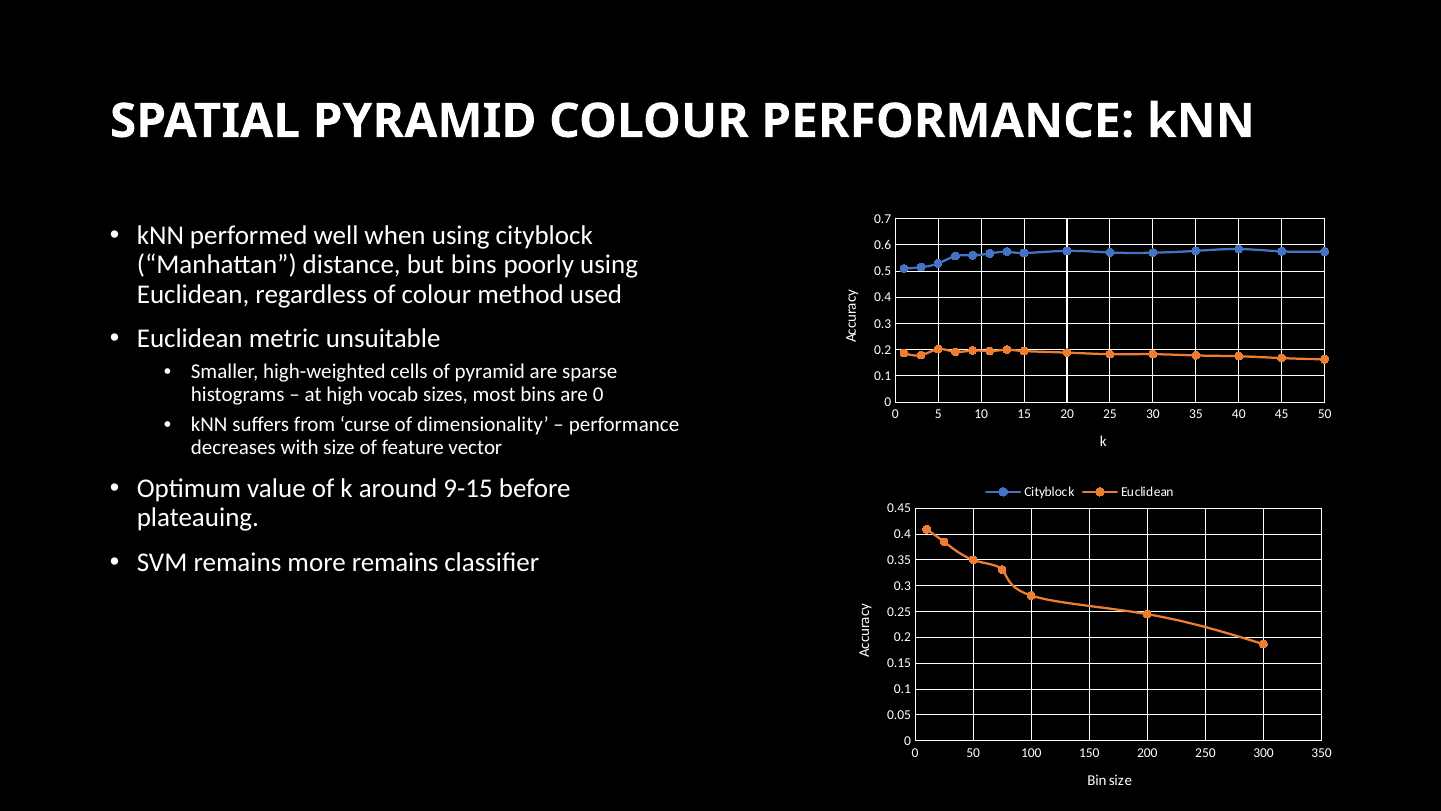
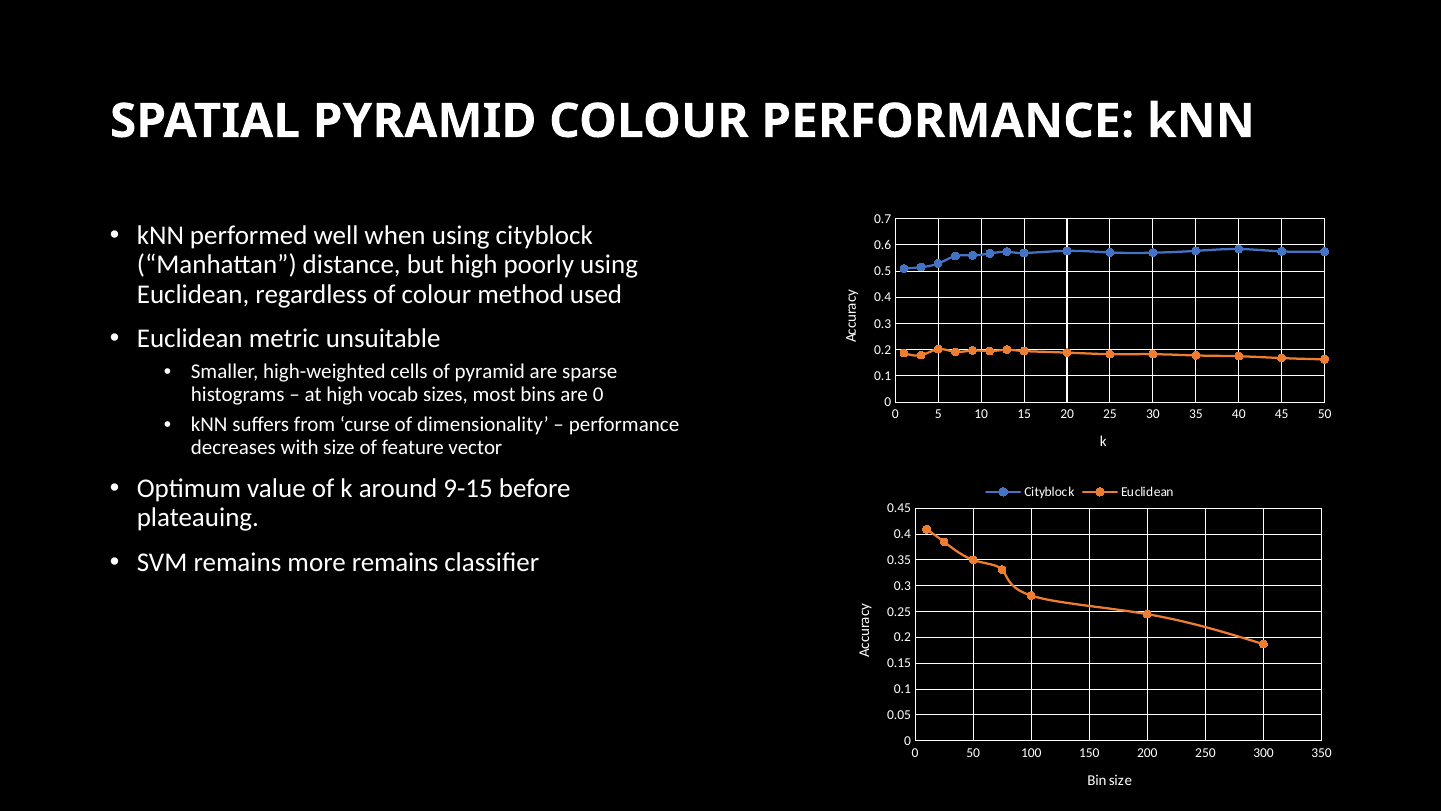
but bins: bins -> high (474, 265)
